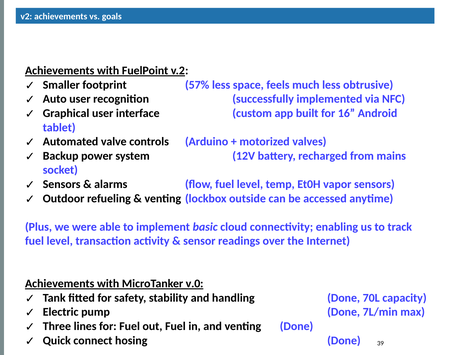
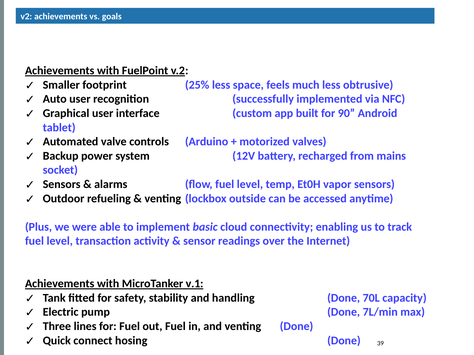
57%: 57% -> 25% (197, 85)
16: 16 -> 90 (346, 113)
v.0: v.0 -> v.1 (195, 284)
